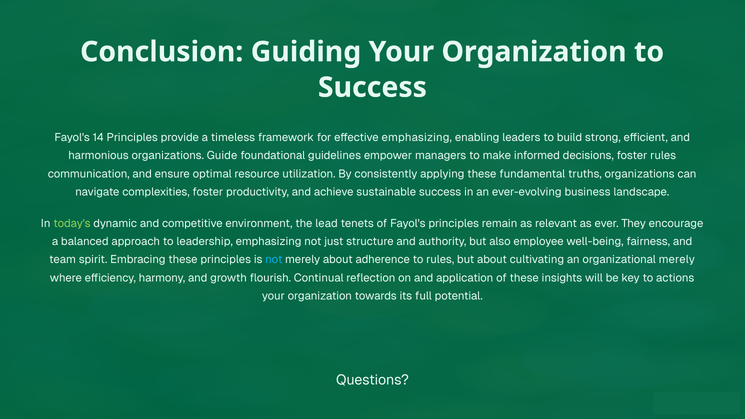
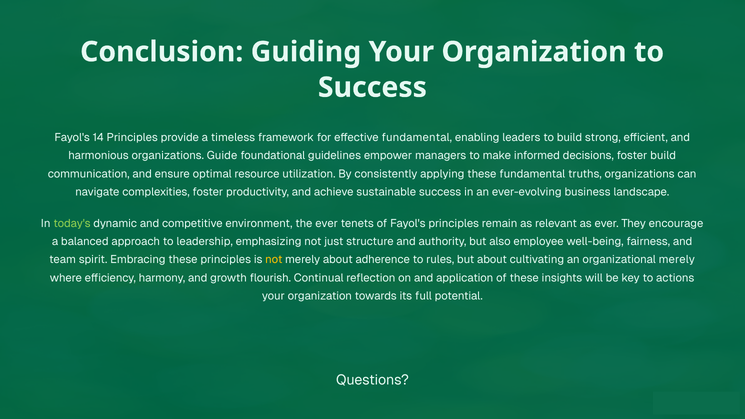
effective emphasizing: emphasizing -> fundamental (417, 138)
foster rules: rules -> build (663, 156)
the lead: lead -> ever (327, 224)
not colour: light blue -> yellow (274, 260)
